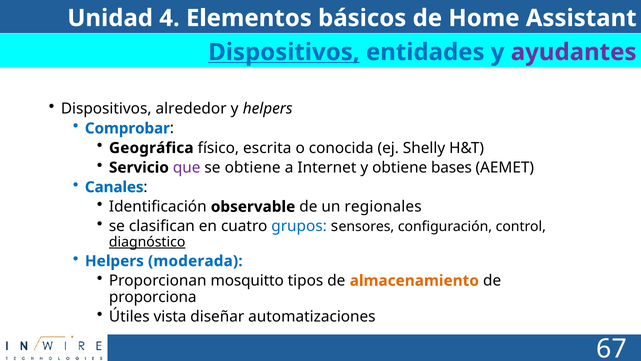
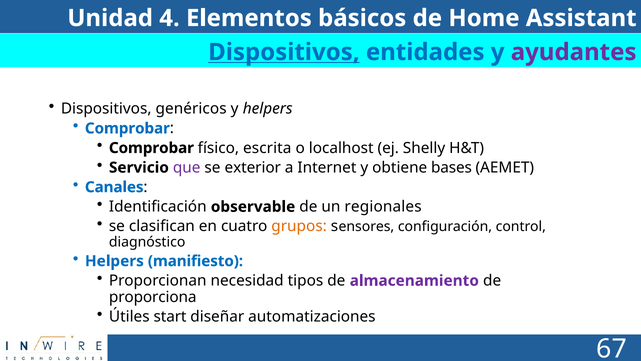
alrededor: alrededor -> genéricos (191, 109)
Geográfica: Geográfica -> Comprobar (151, 148)
conocida: conocida -> localhost (341, 148)
se obtiene: obtiene -> exterior (253, 167)
grupos colour: blue -> orange (299, 226)
diagnóstico underline: present -> none (147, 242)
moderada: moderada -> manifiesto (195, 261)
mosquitto: mosquitto -> necesidad (247, 280)
almacenamiento colour: orange -> purple (414, 280)
vista: vista -> start (170, 317)
